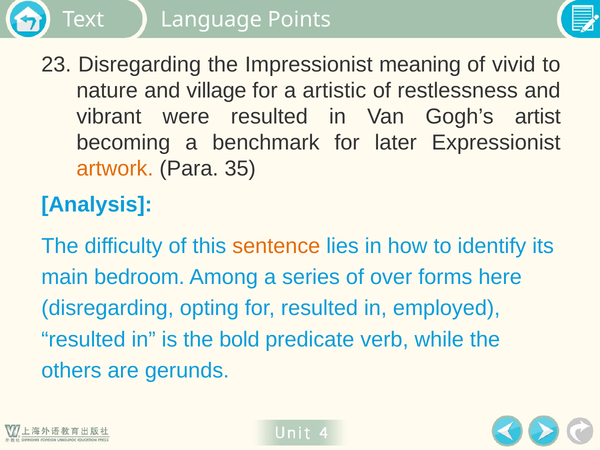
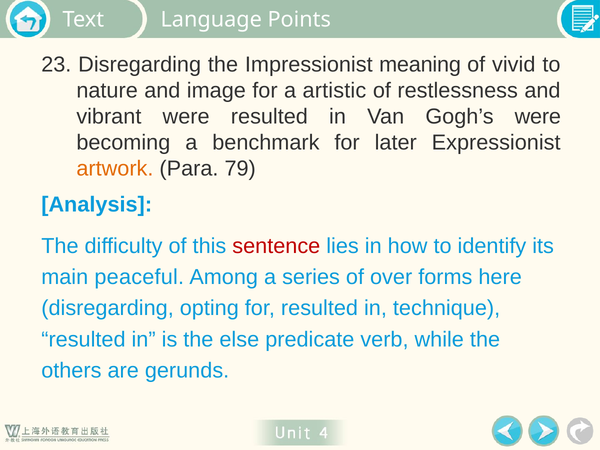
village: village -> image (216, 91)
Gogh’s artist: artist -> were (538, 117)
35: 35 -> 79 (240, 169)
sentence colour: orange -> red (276, 246)
bedroom: bedroom -> peaceful (139, 277)
employed: employed -> technique (447, 308)
bold: bold -> else (239, 339)
